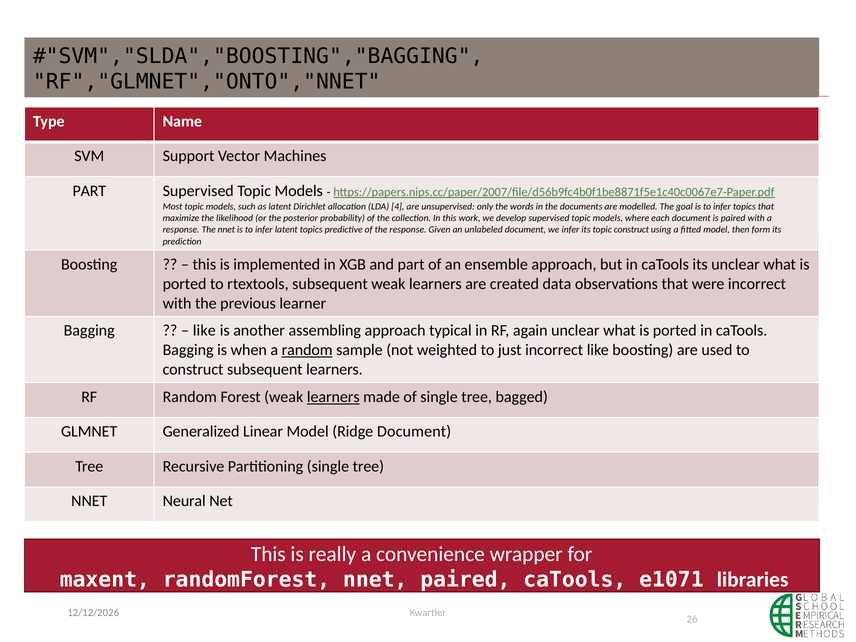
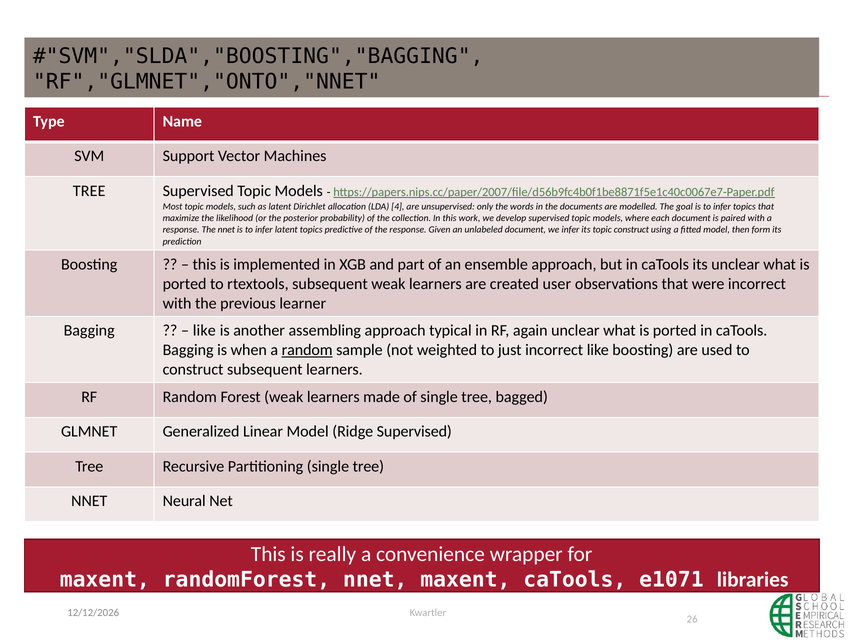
PART: PART -> TREE (89, 191)
data: data -> user (557, 284)
learners underline: present -> none (333, 397)
Ridge Document: Document -> Supervised (414, 432)
nnet paired: paired -> maxent (465, 580)
